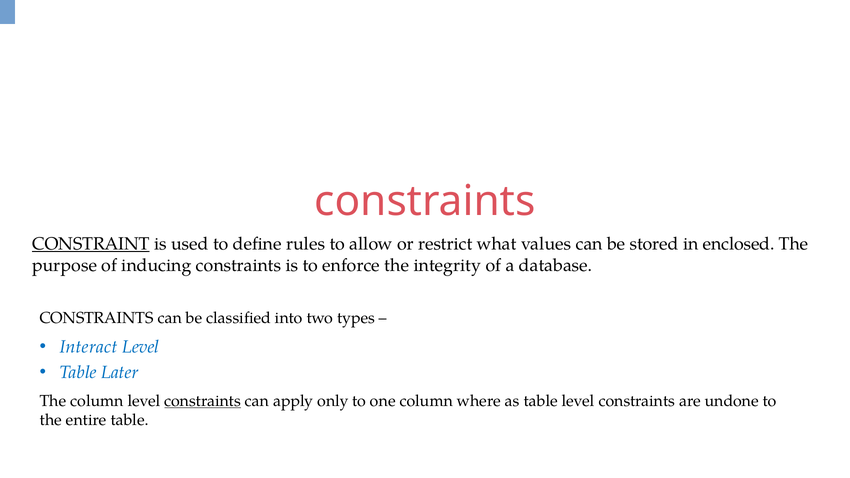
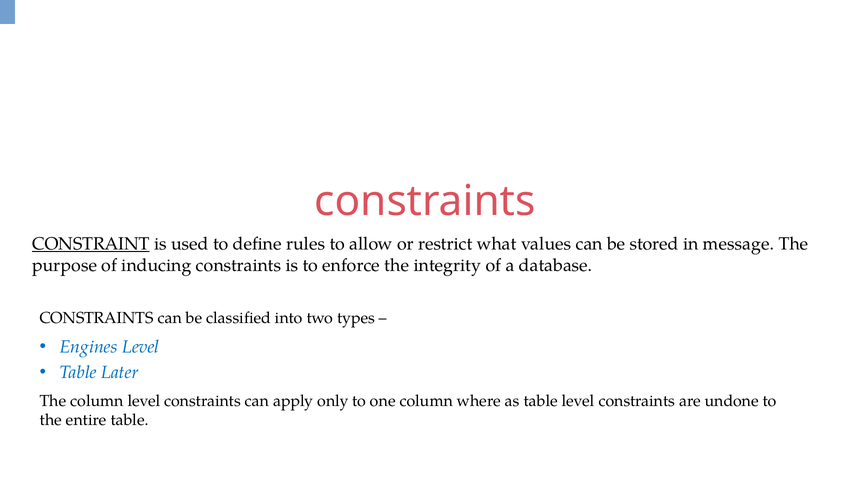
enclosed: enclosed -> message (739, 244)
Interact: Interact -> Engines (89, 347)
constraints underline: present -> none (203, 401)
